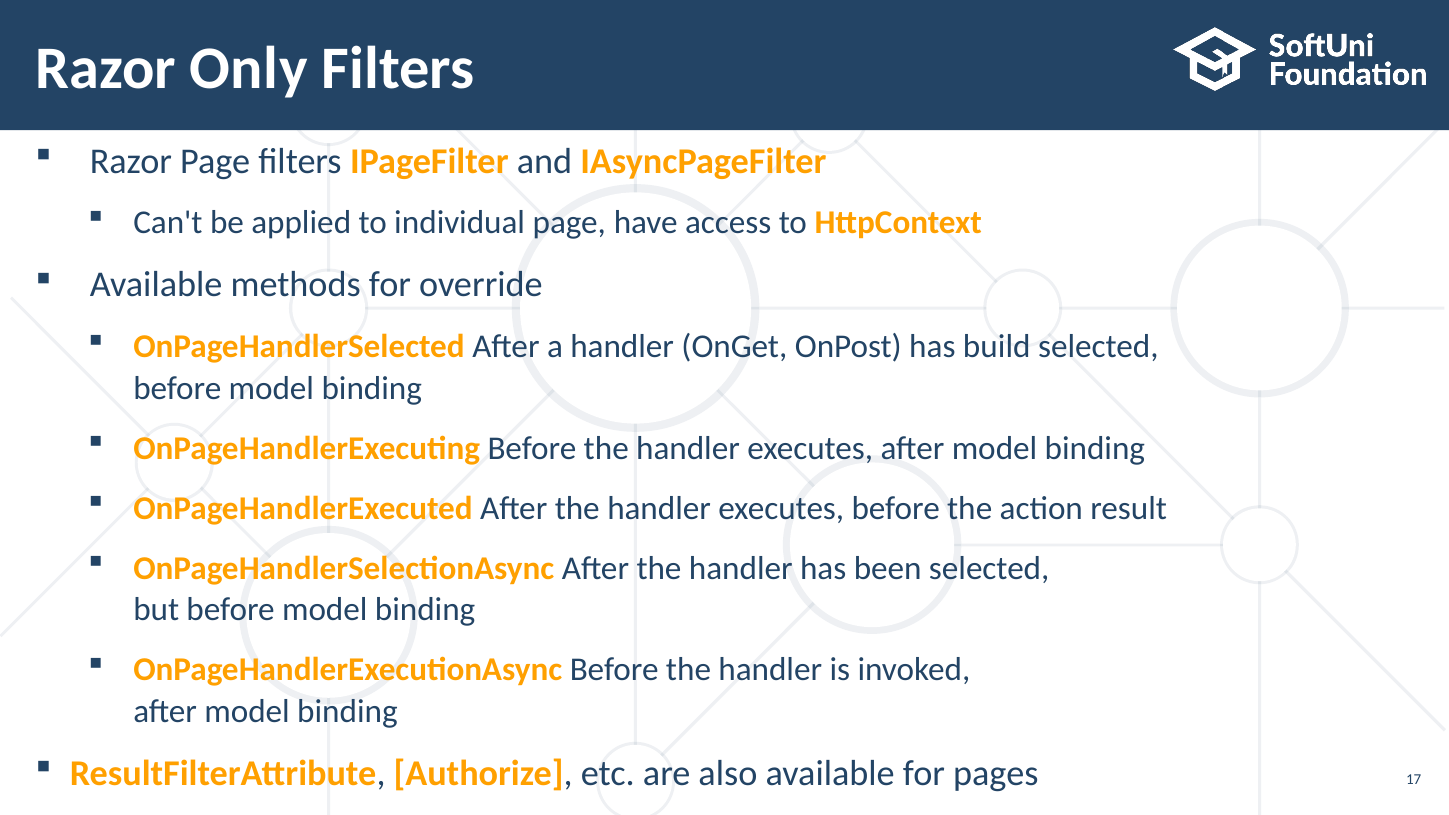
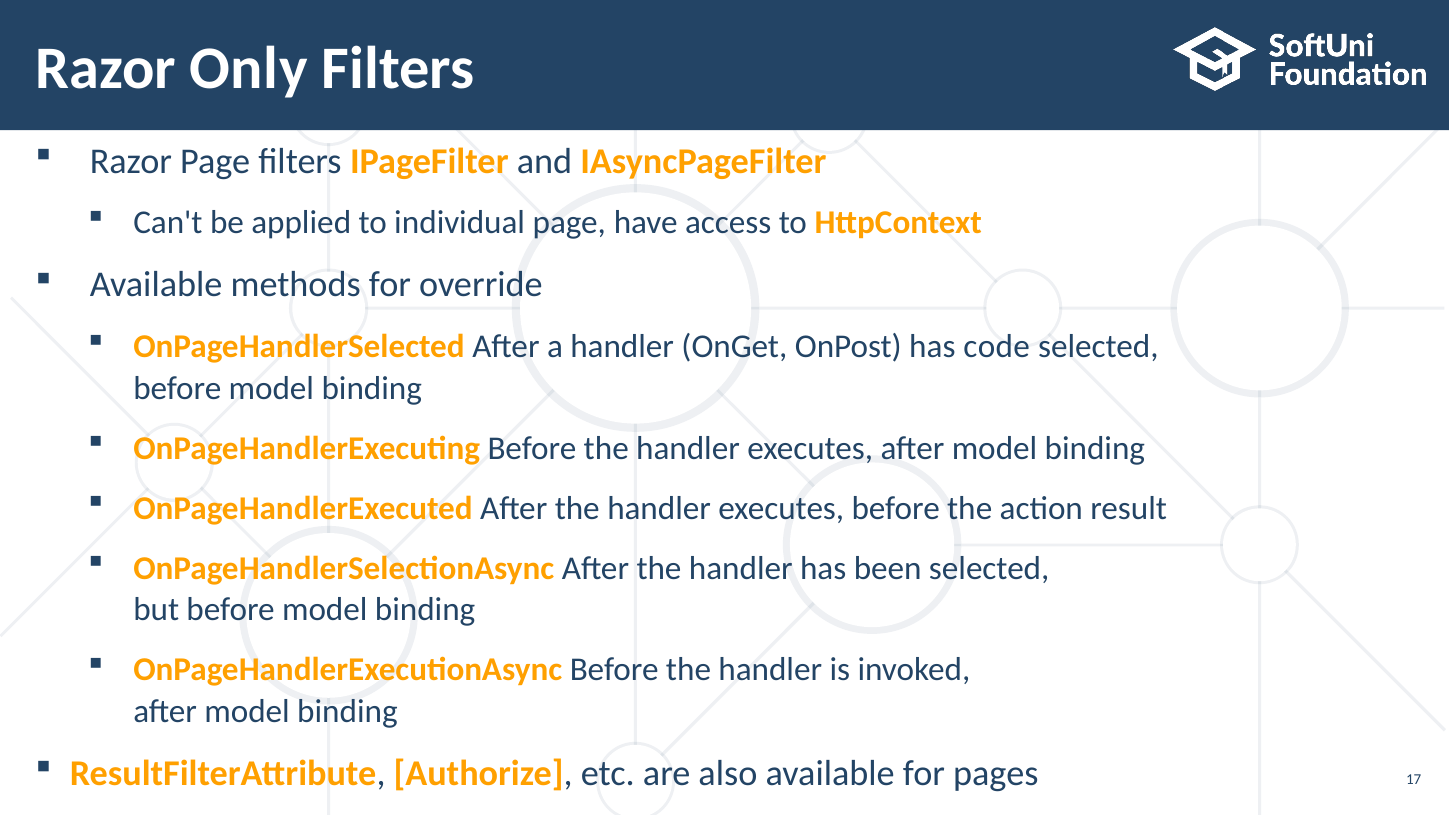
build: build -> code (997, 347)
